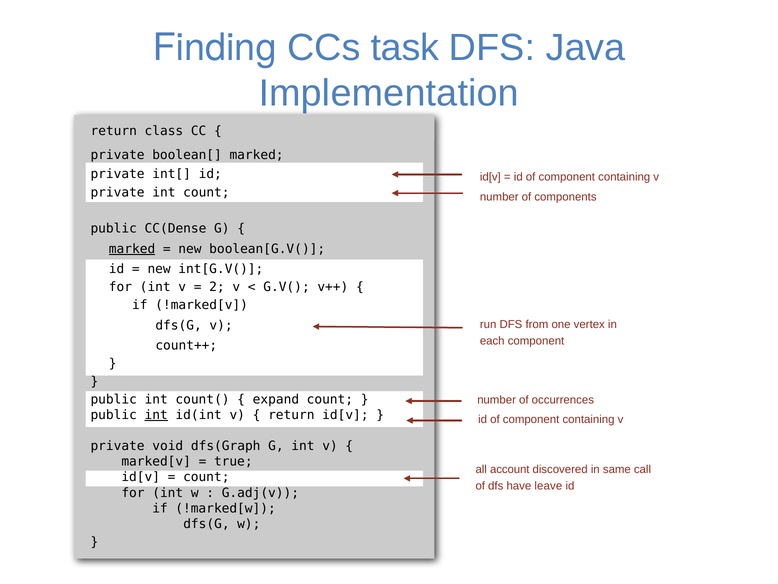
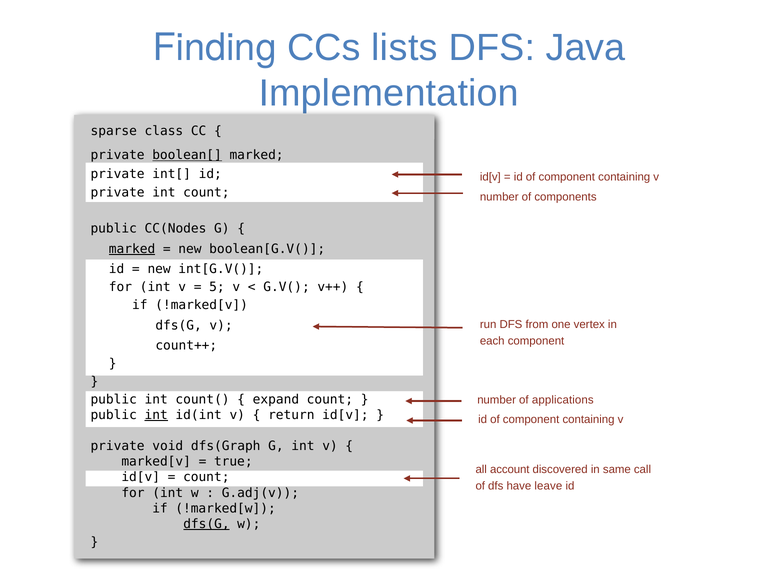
task: task -> lists (404, 48)
return: return -> sparse (114, 131)
boolean[ underline: none -> present (187, 155)
CC(Dense: CC(Dense -> CC(Nodes (176, 228)
2: 2 -> 5 (217, 287)
occurrences: occurrences -> applications (563, 400)
dfs(G underline: none -> present (206, 523)
